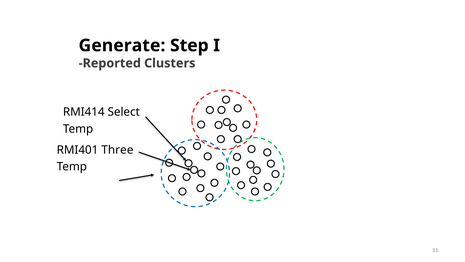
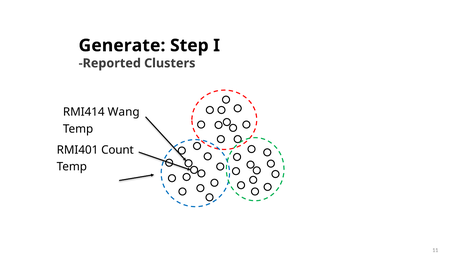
Select: Select -> Wang (124, 112)
Three: Three -> Count (117, 150)
